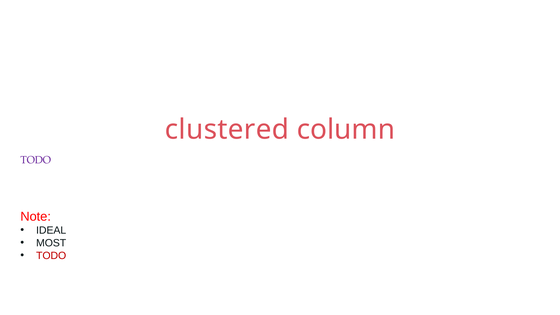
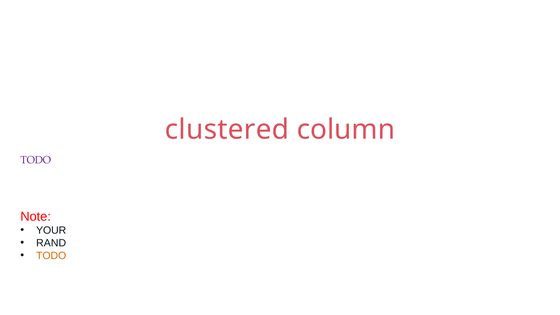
IDEAL: IDEAL -> YOUR (51, 230)
MOST: MOST -> RAND (51, 243)
TODO colour: red -> orange (51, 256)
